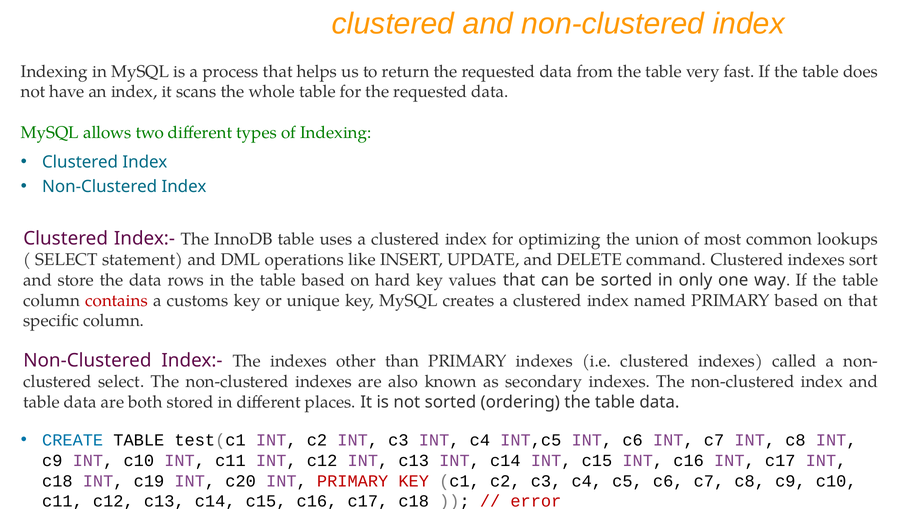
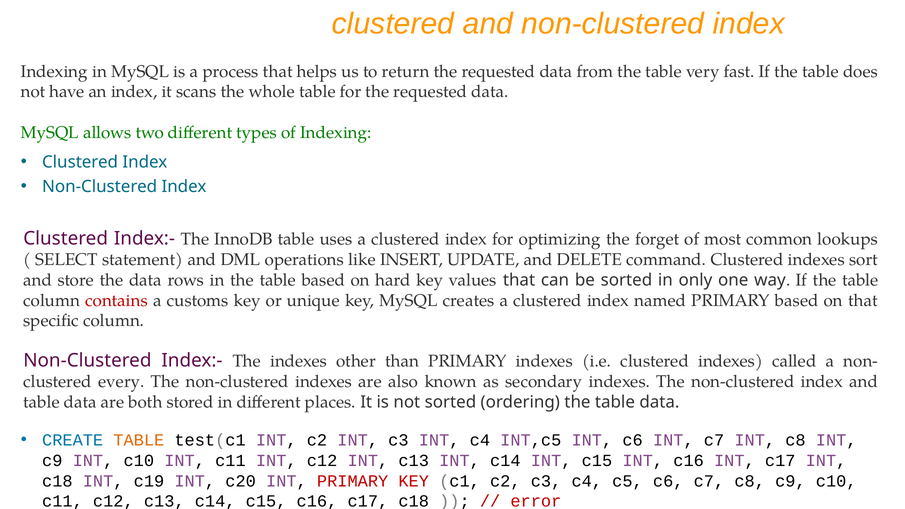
union: union -> forget (657, 239)
clustered select: select -> every (121, 382)
TABLE colour: black -> orange (139, 440)
